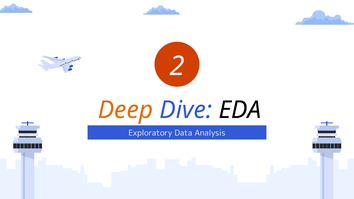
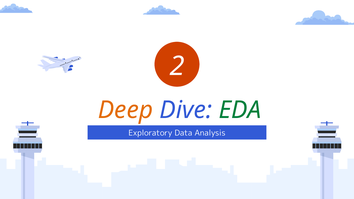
EDA colour: black -> green (240, 110)
